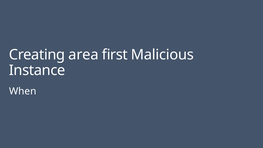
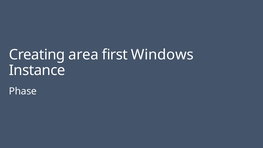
Malicious: Malicious -> Windows (162, 55)
When: When -> Phase (23, 91)
